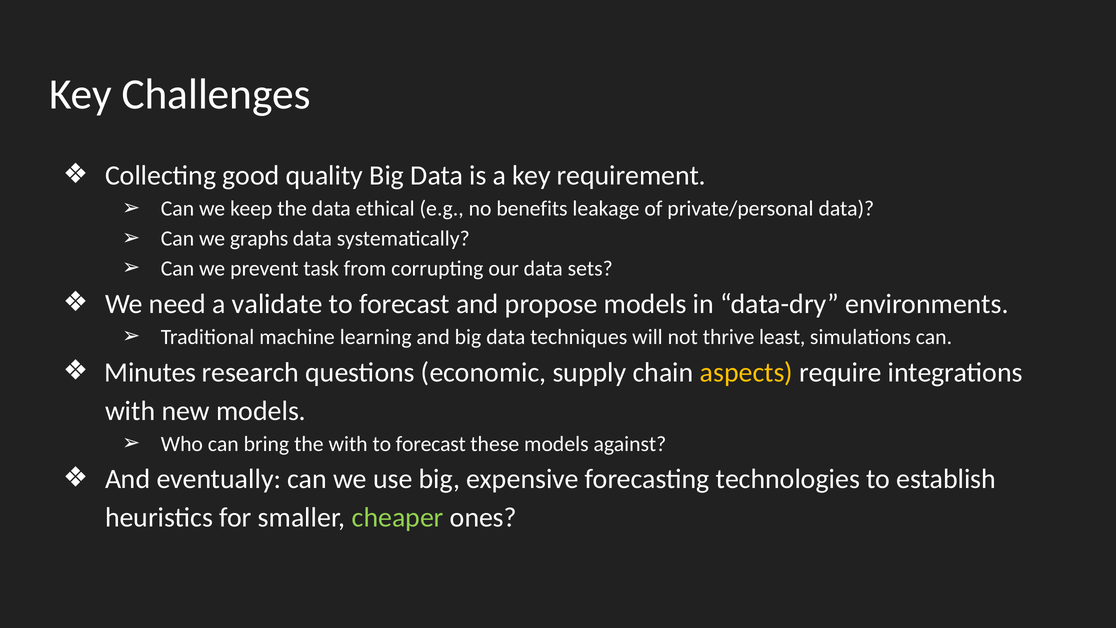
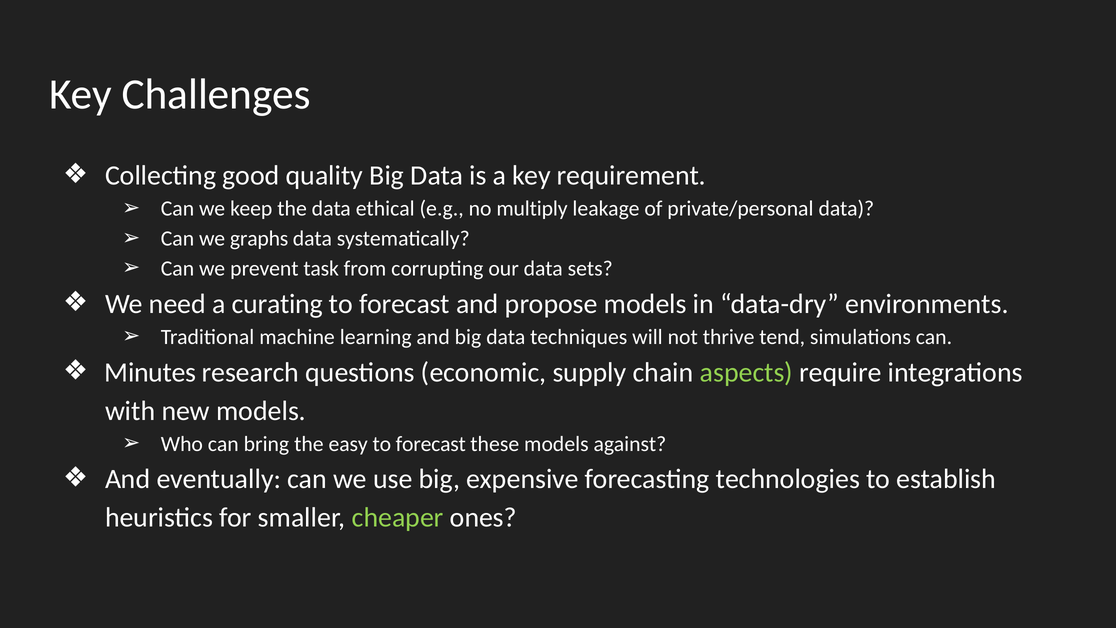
benefits: benefits -> multiply (532, 209)
validate: validate -> curating (277, 304)
least: least -> tend (782, 337)
aspects colour: yellow -> light green (746, 372)
the with: with -> easy (348, 444)
